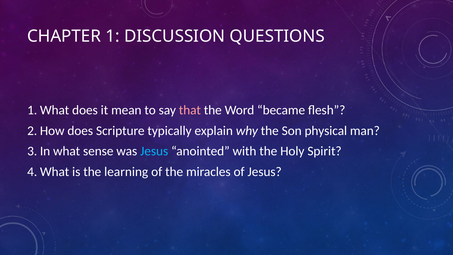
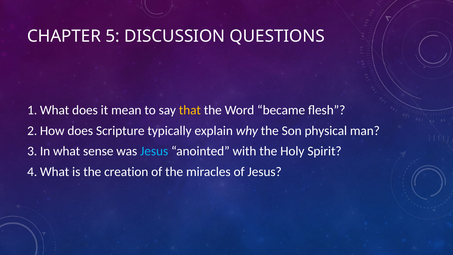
1: 1 -> 5 (113, 36)
that colour: pink -> yellow (190, 110)
learning: learning -> creation (126, 172)
